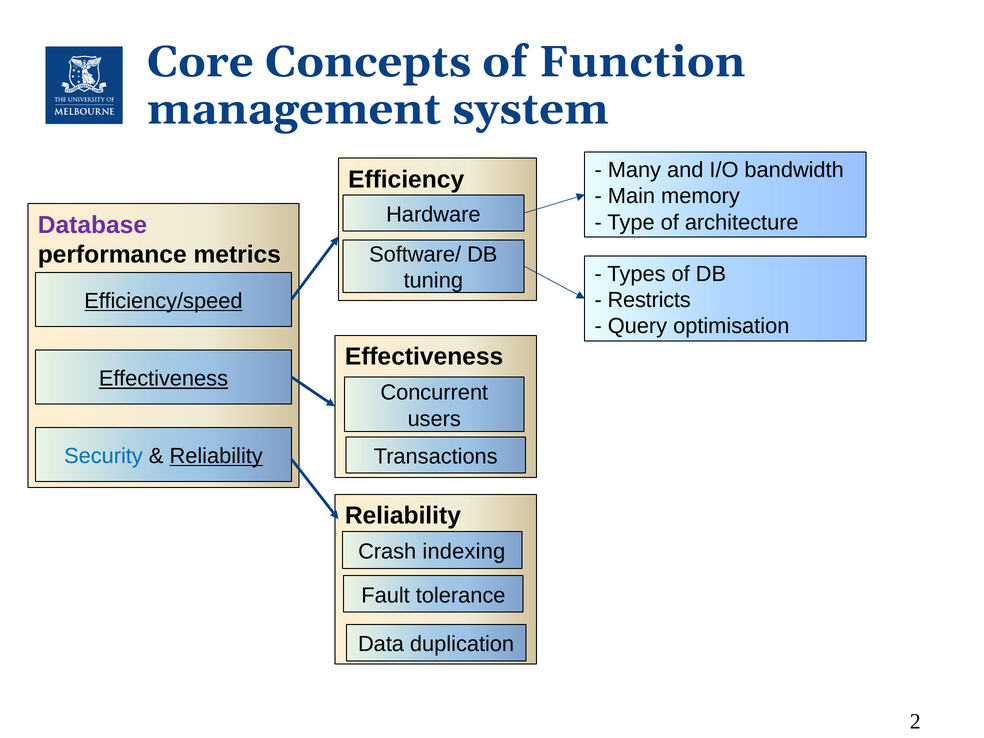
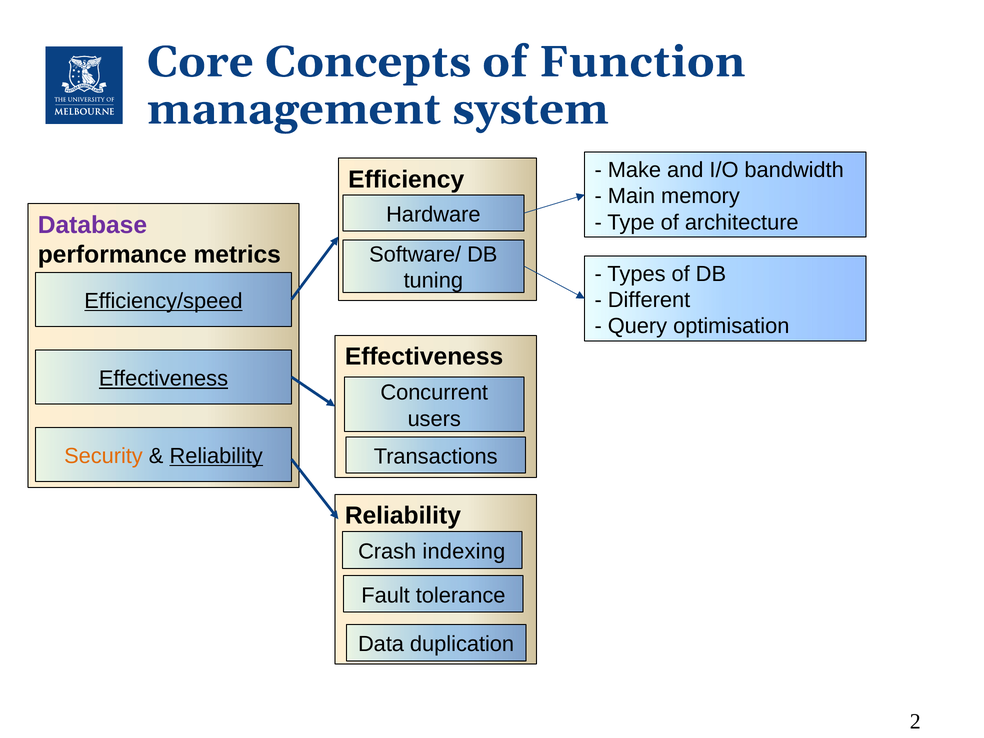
Many: Many -> Make (634, 170)
Restricts: Restricts -> Different (649, 300)
Security colour: blue -> orange (103, 456)
